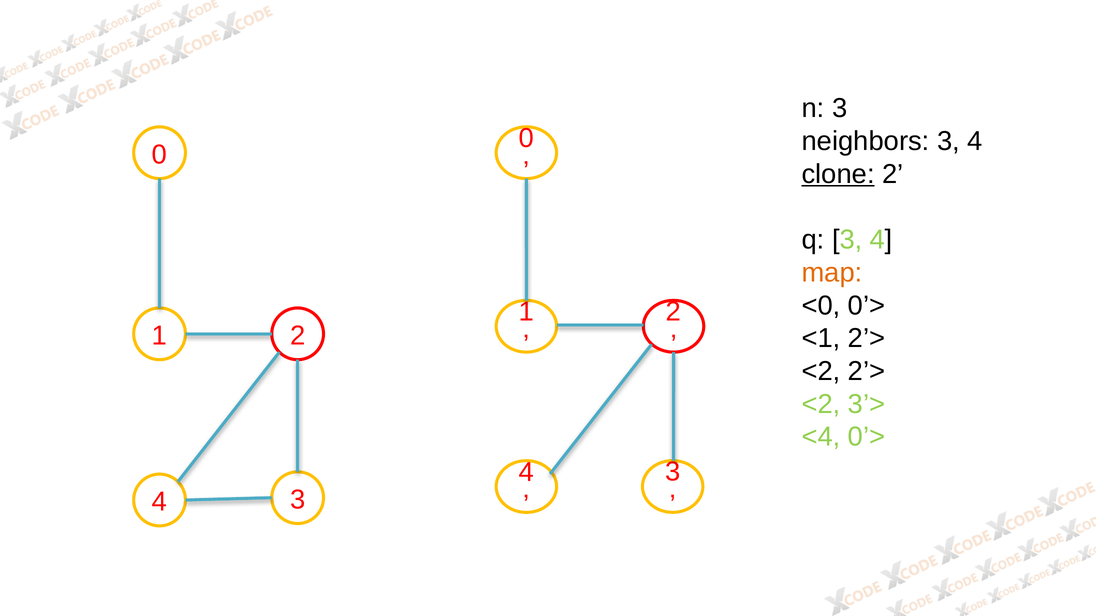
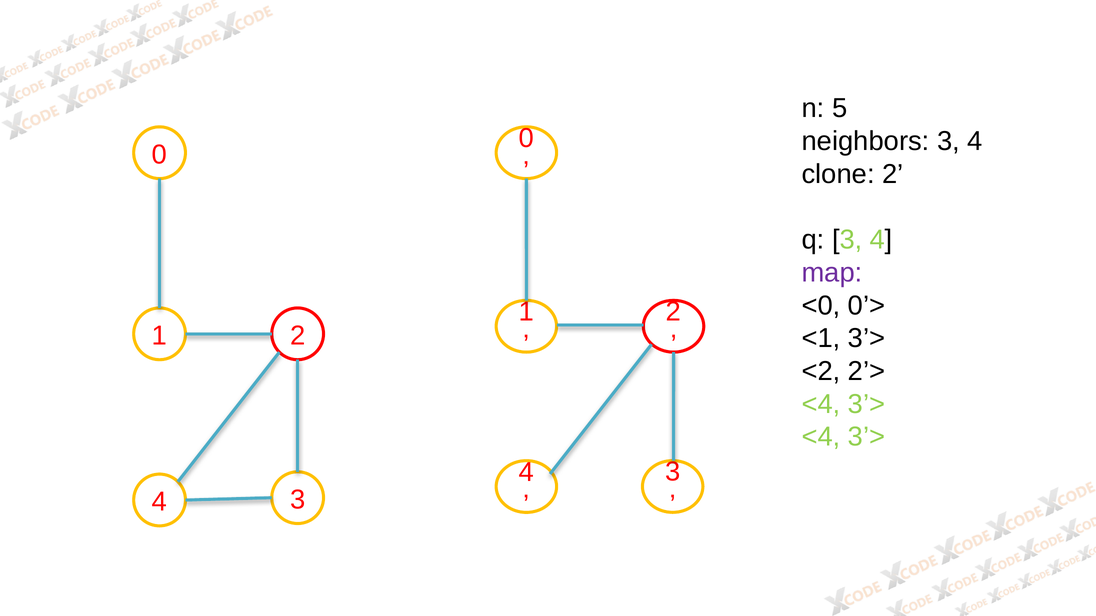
n 3: 3 -> 5 (840, 108)
clone underline: present -> none (838, 174)
map colour: orange -> purple (832, 273)
<1 2’>: 2’> -> 3’> (866, 339)
<2: <2 -> <4 (821, 404)
0’>: 0’> -> 3’> (866, 437)
